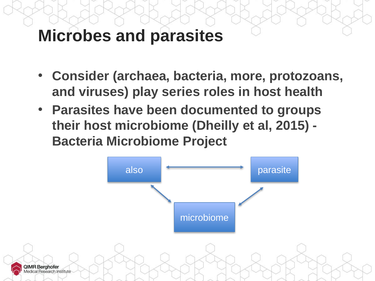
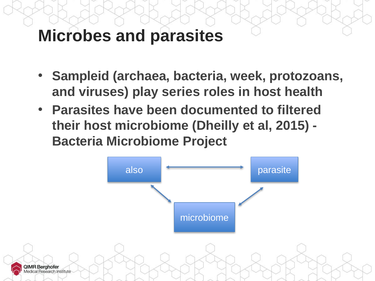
Consider: Consider -> Sampleid (81, 76)
more: more -> week (248, 76)
groups: groups -> filtered (299, 110)
